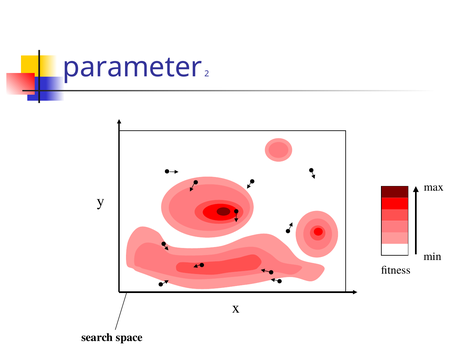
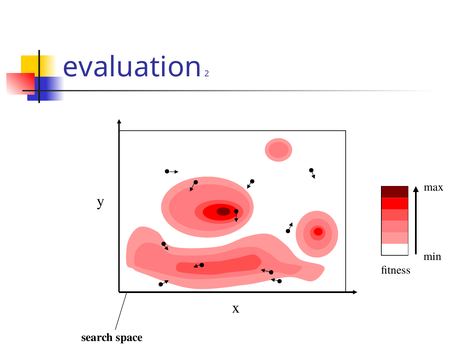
parameter: parameter -> evaluation (132, 67)
